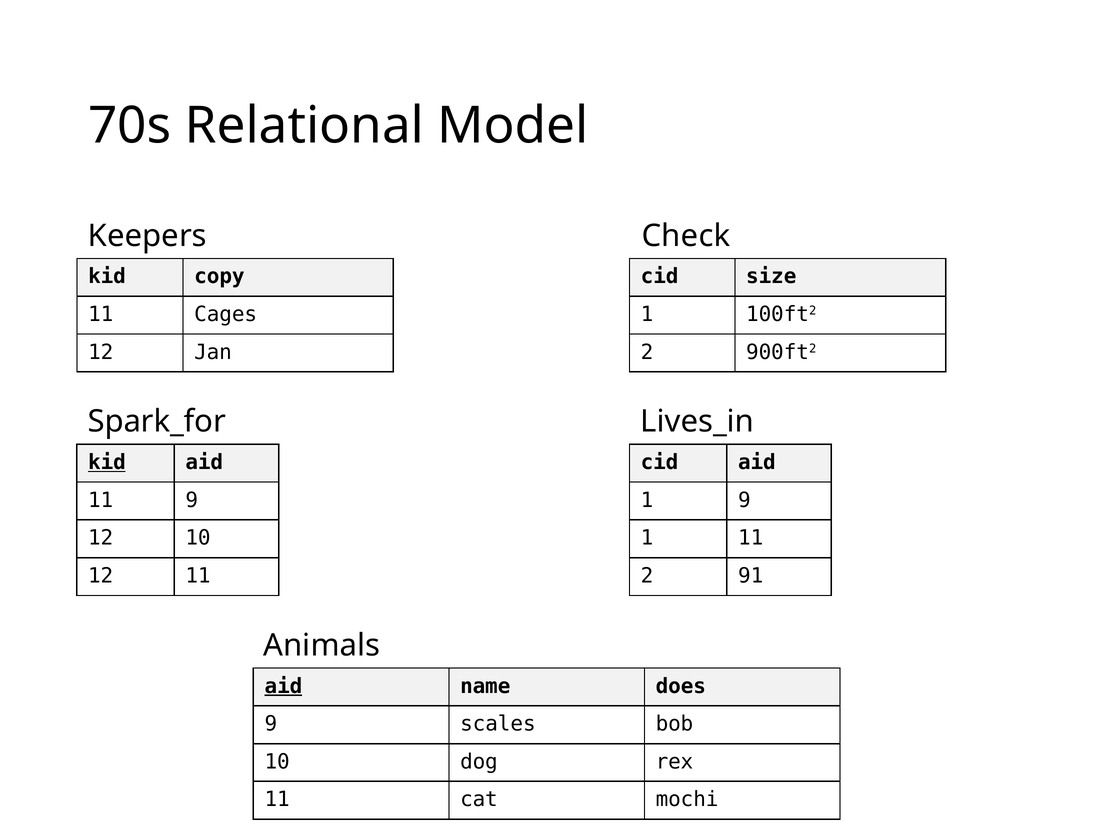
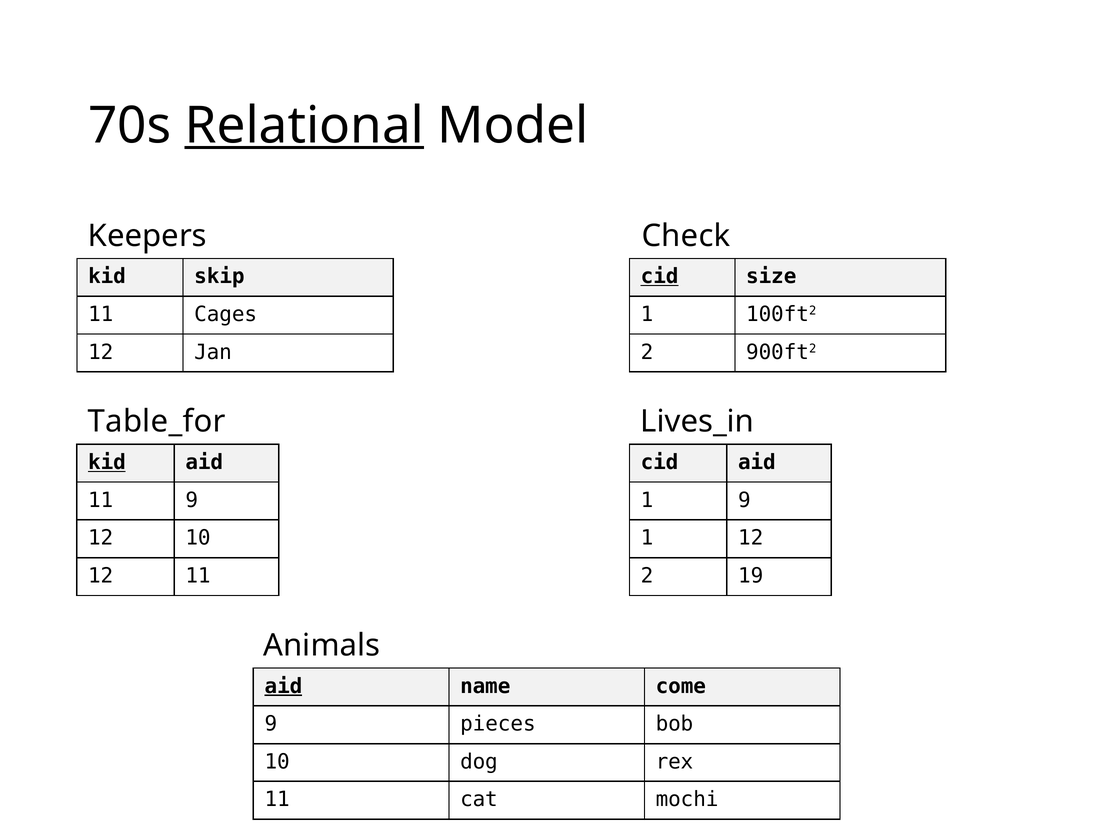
Relational underline: none -> present (304, 126)
copy: copy -> skip (219, 277)
cid underline: none -> present (660, 277)
Spark_for: Spark_for -> Table_for (157, 422)
1 11: 11 -> 12 (751, 538)
91: 91 -> 19 (751, 576)
does: does -> come (681, 686)
scales: scales -> pieces (498, 724)
